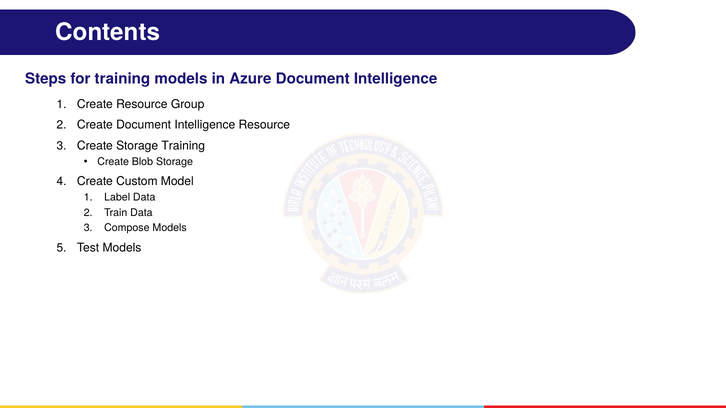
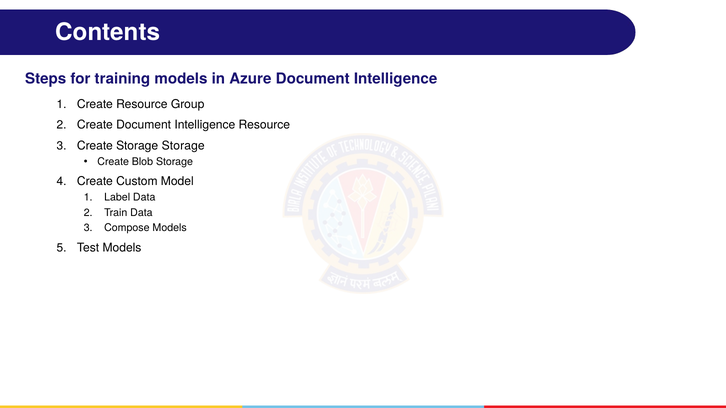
Storage Training: Training -> Storage (183, 146)
